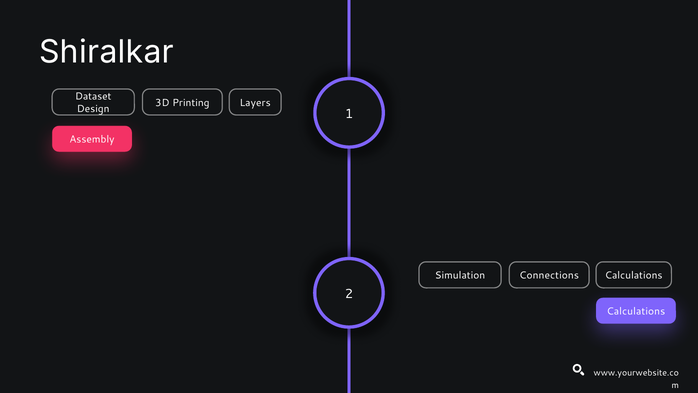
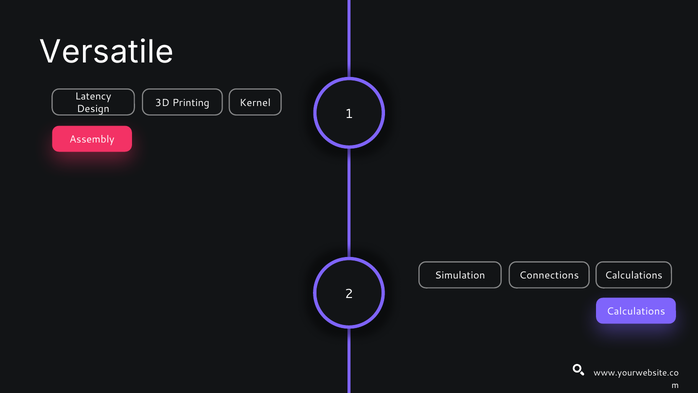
Shiralkar: Shiralkar -> Versatile (107, 52)
Dataset: Dataset -> Latency (93, 96)
Layers: Layers -> Kernel (255, 103)
